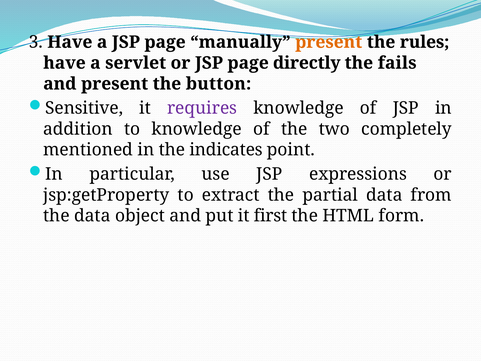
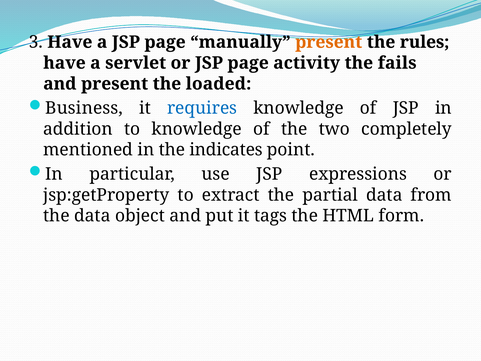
directly: directly -> activity (307, 63)
button: button -> loaded (219, 84)
Sensitive: Sensitive -> Business (84, 108)
requires colour: purple -> blue (202, 108)
first: first -> tags (271, 216)
